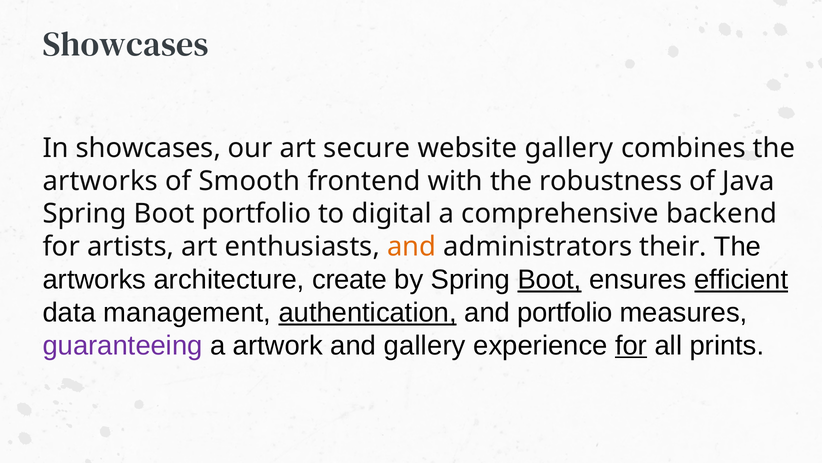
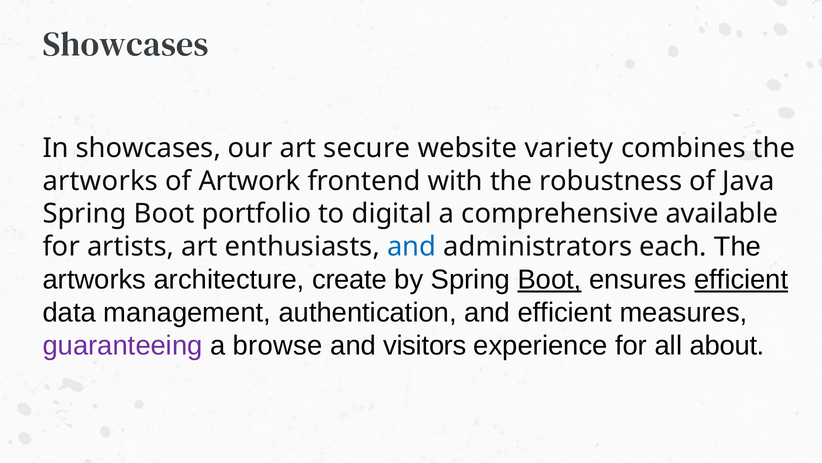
website gallery: gallery -> variety (569, 148)
Smooth: Smooth -> Artwork (250, 181)
backend: backend -> available (722, 214)
and colour: orange -> blue (412, 247)
their: their -> each (673, 247)
authentication underline: present -> none (368, 312)
and portfolio: portfolio -> efficient (565, 312)
artwork: artwork -> browse (278, 345)
and gallery: gallery -> visitors (425, 345)
for underline: present -> none (631, 345)
prints: prints -> about (727, 345)
